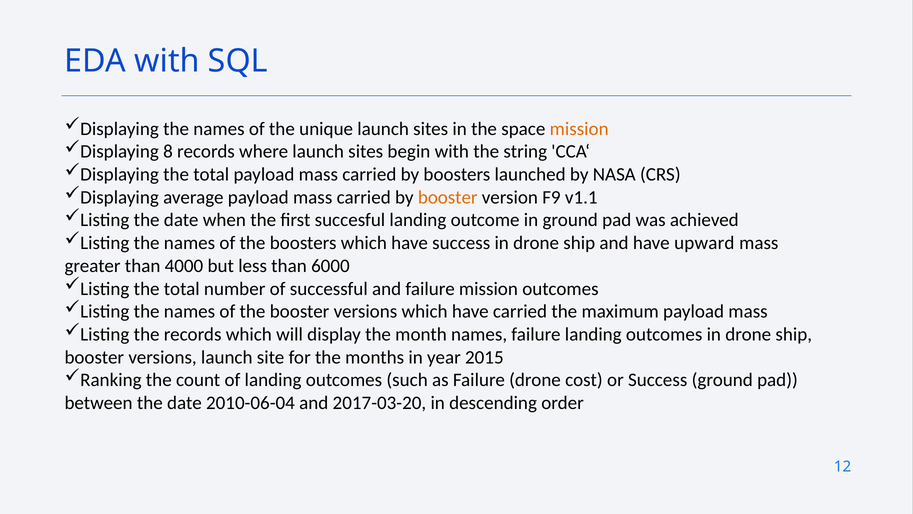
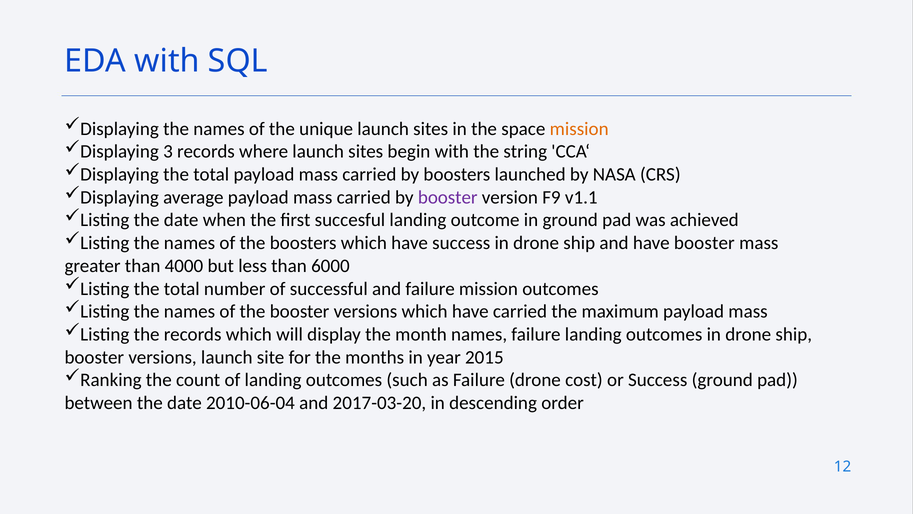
8: 8 -> 3 (168, 151)
booster colour: orange -> purple (448, 197)
have upward: upward -> booster (704, 243)
